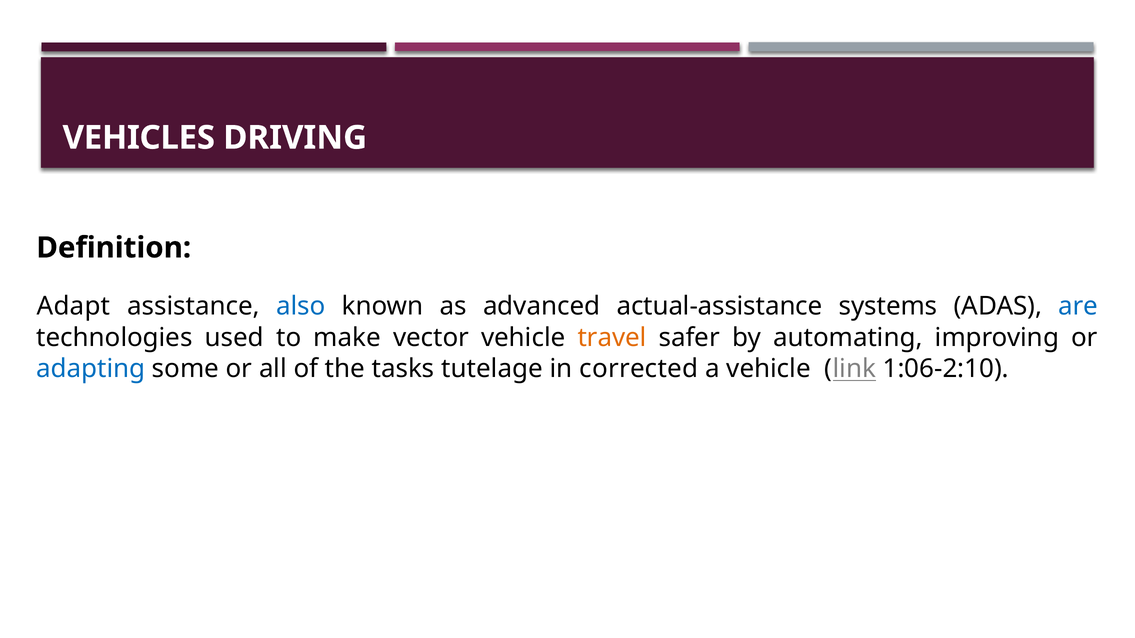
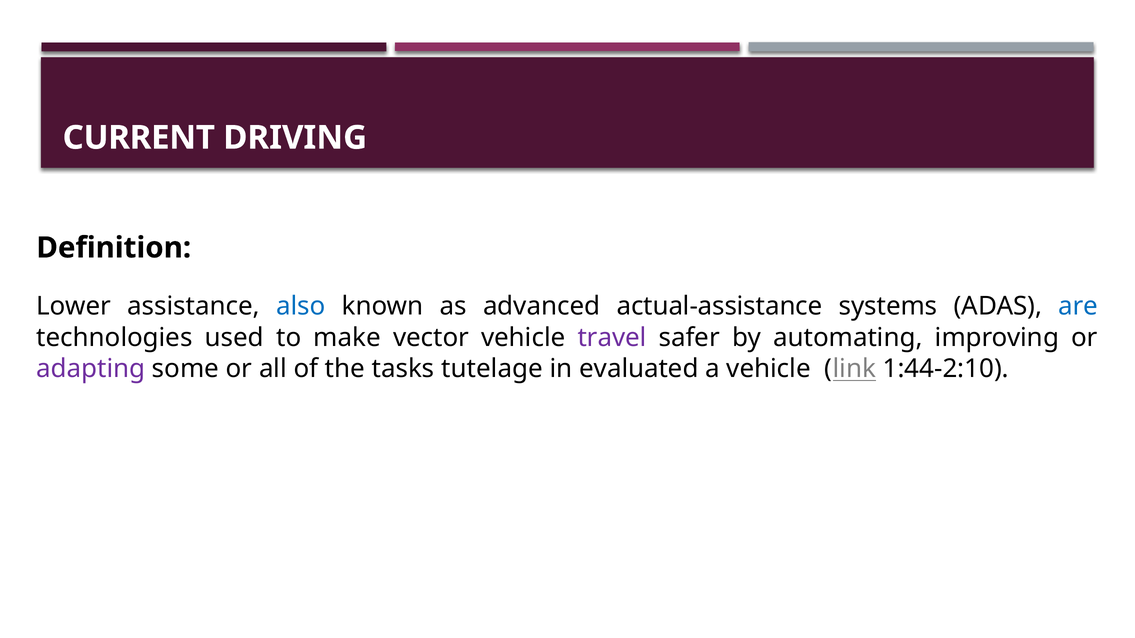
VEHICLES: VEHICLES -> CURRENT (139, 138)
Adapt: Adapt -> Lower (74, 307)
travel colour: orange -> purple (612, 338)
adapting colour: blue -> purple (91, 369)
corrected: corrected -> evaluated (639, 369)
1:06-2:10: 1:06-2:10 -> 1:44-2:10 (946, 369)
